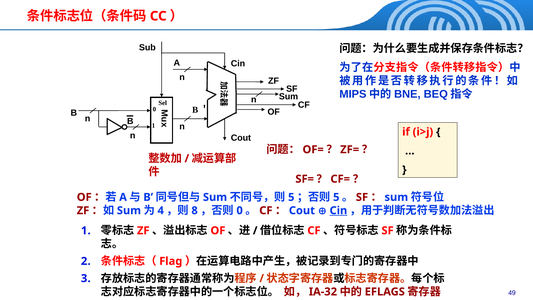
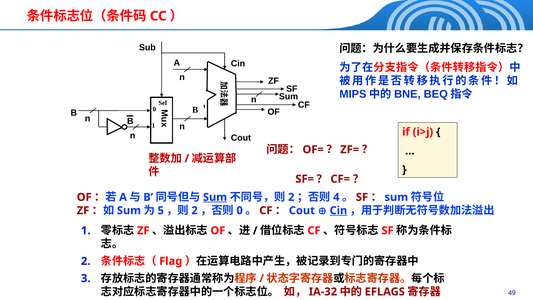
Sum underline: none -> present (215, 197)
5: 5 -> 2 (291, 197)
5: 5 -> 4 (336, 197)
4: 4 -> 5 (161, 210)
8: 8 -> 2 (195, 210)
